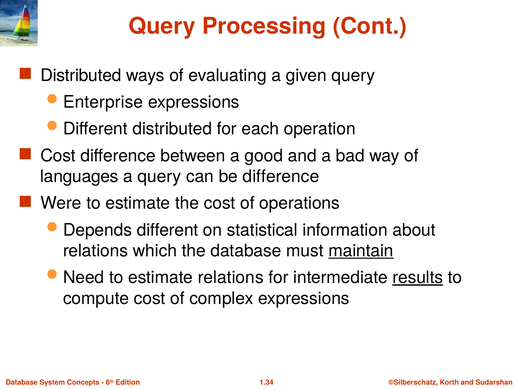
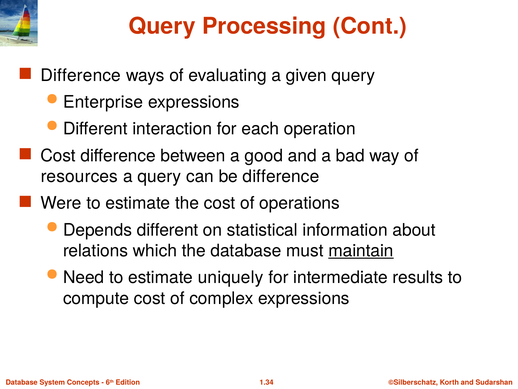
Distributed: Distributed -> Difference (81, 75)
Different distributed: distributed -> interaction (172, 129)
languages: languages -> resources (79, 176)
estimate relations: relations -> uniquely (231, 277)
results underline: present -> none (418, 277)
